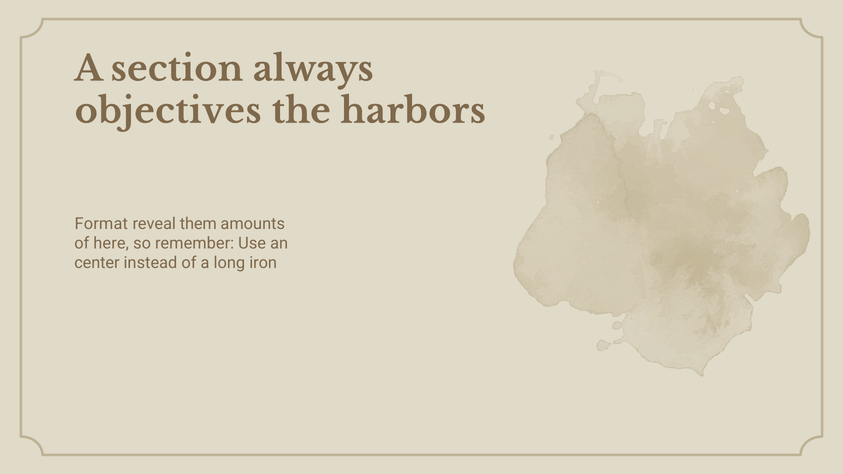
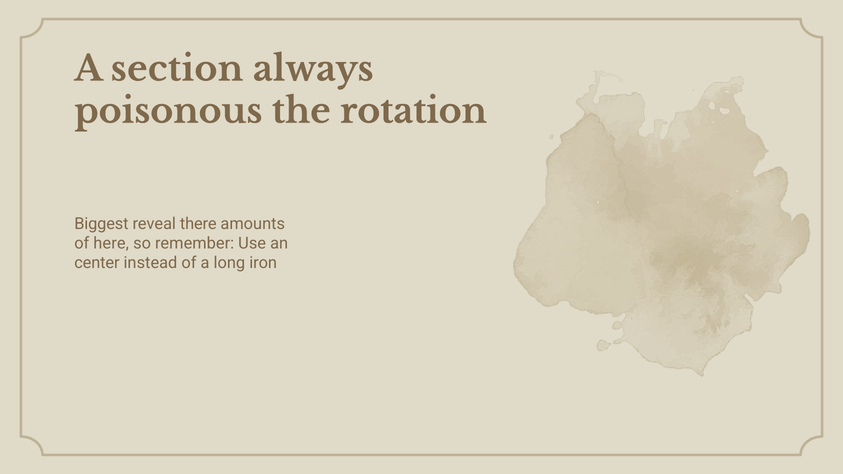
objectives: objectives -> poisonous (168, 111)
harbors: harbors -> rotation (414, 111)
Format: Format -> Biggest (101, 224)
them: them -> there (198, 224)
